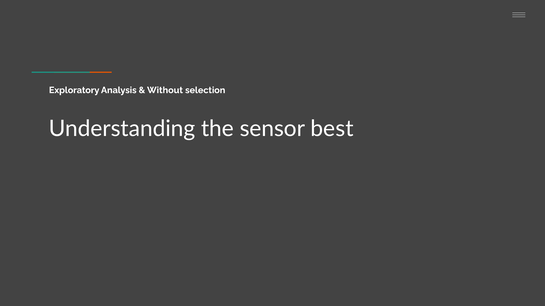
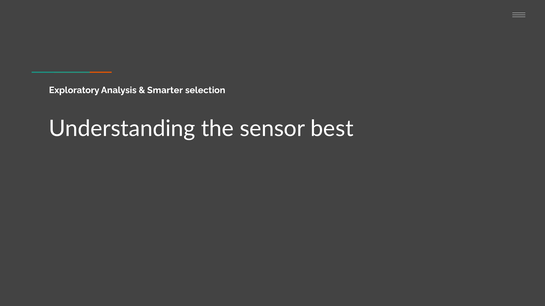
Without: Without -> Smarter (165, 90)
